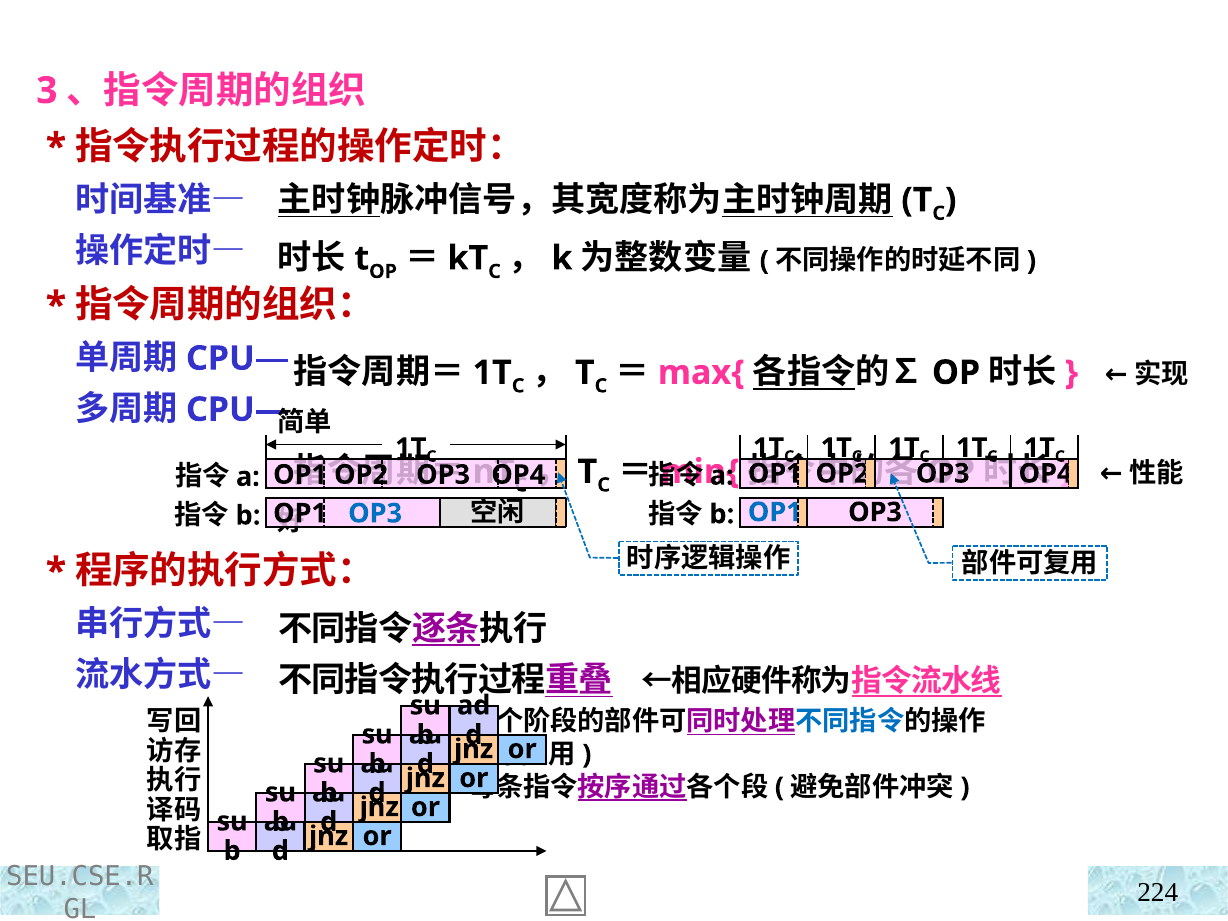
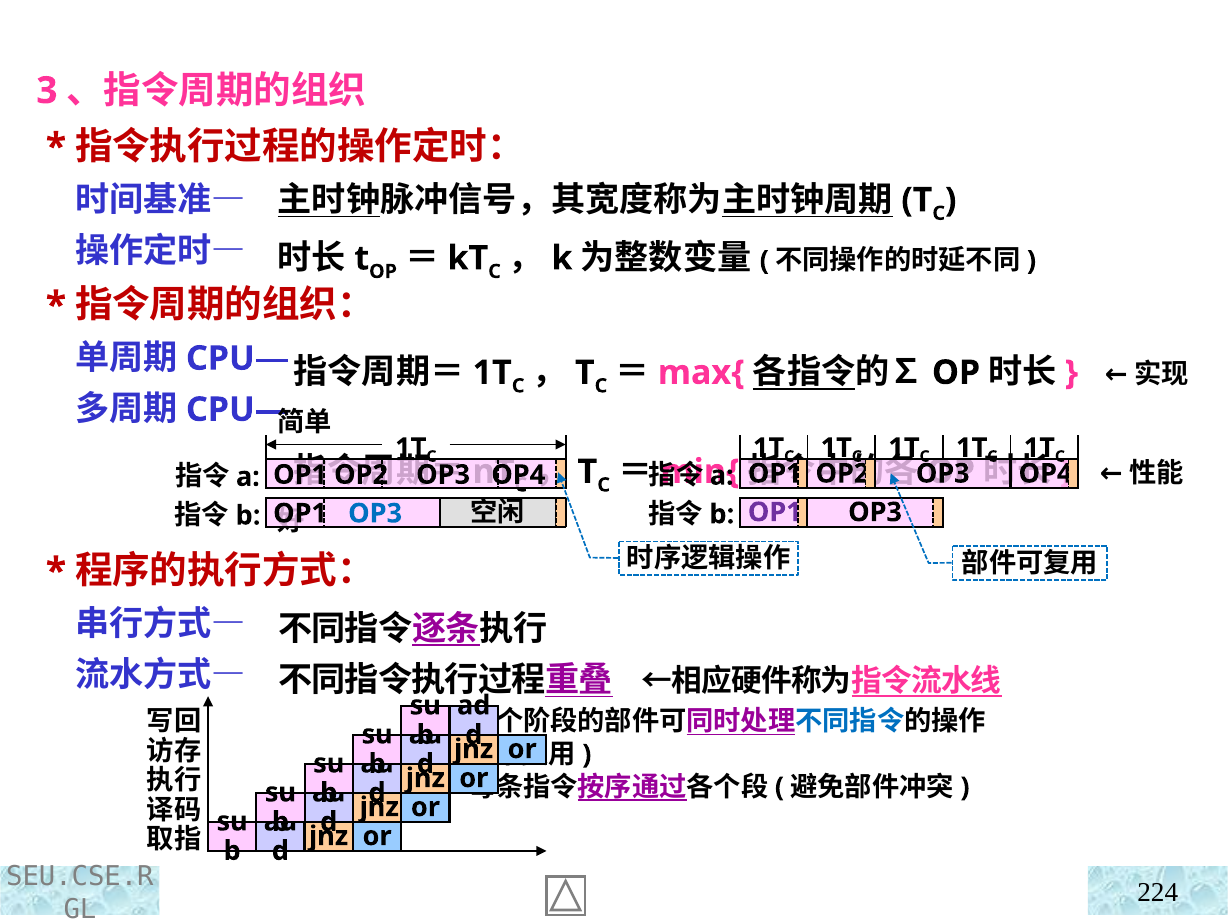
OP1 colour: blue -> purple (775, 512)
